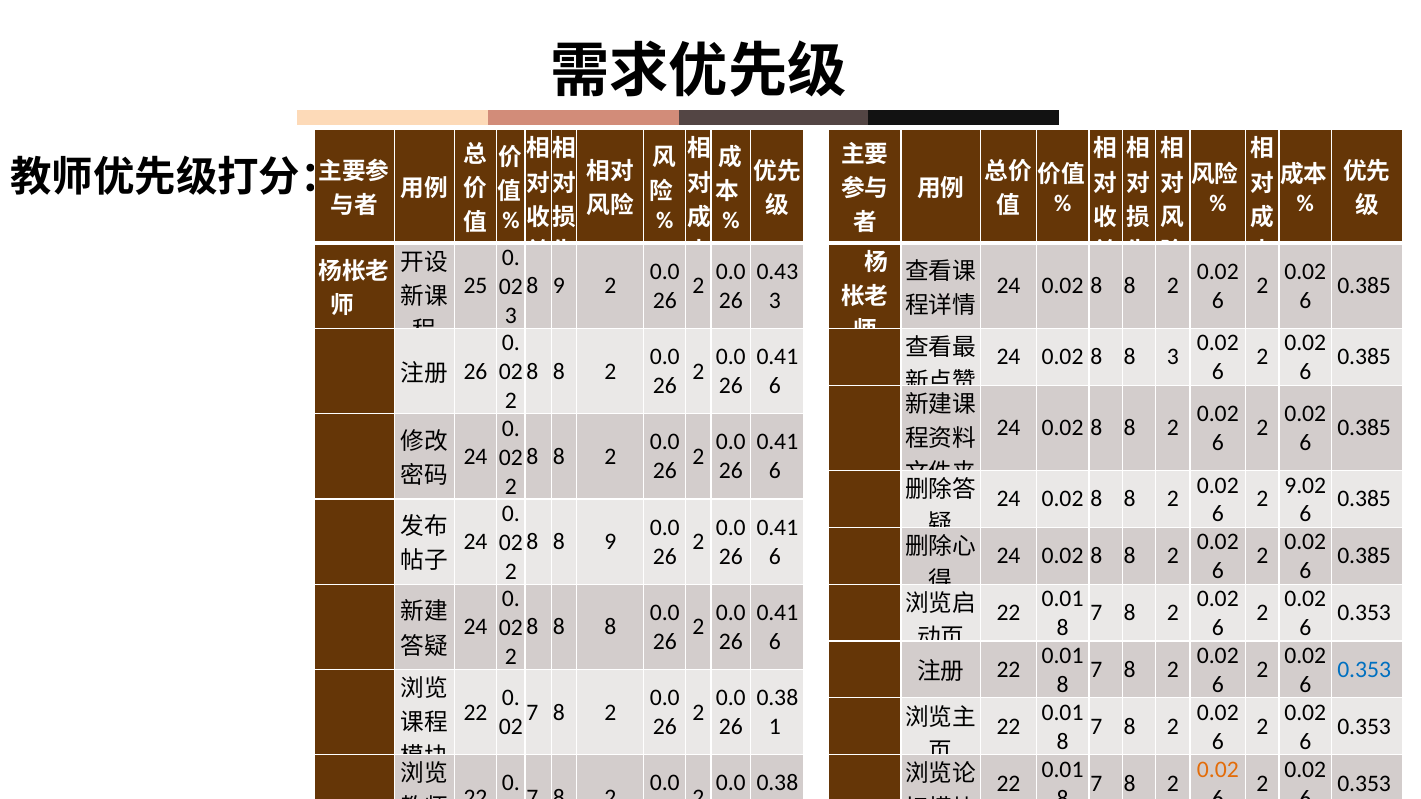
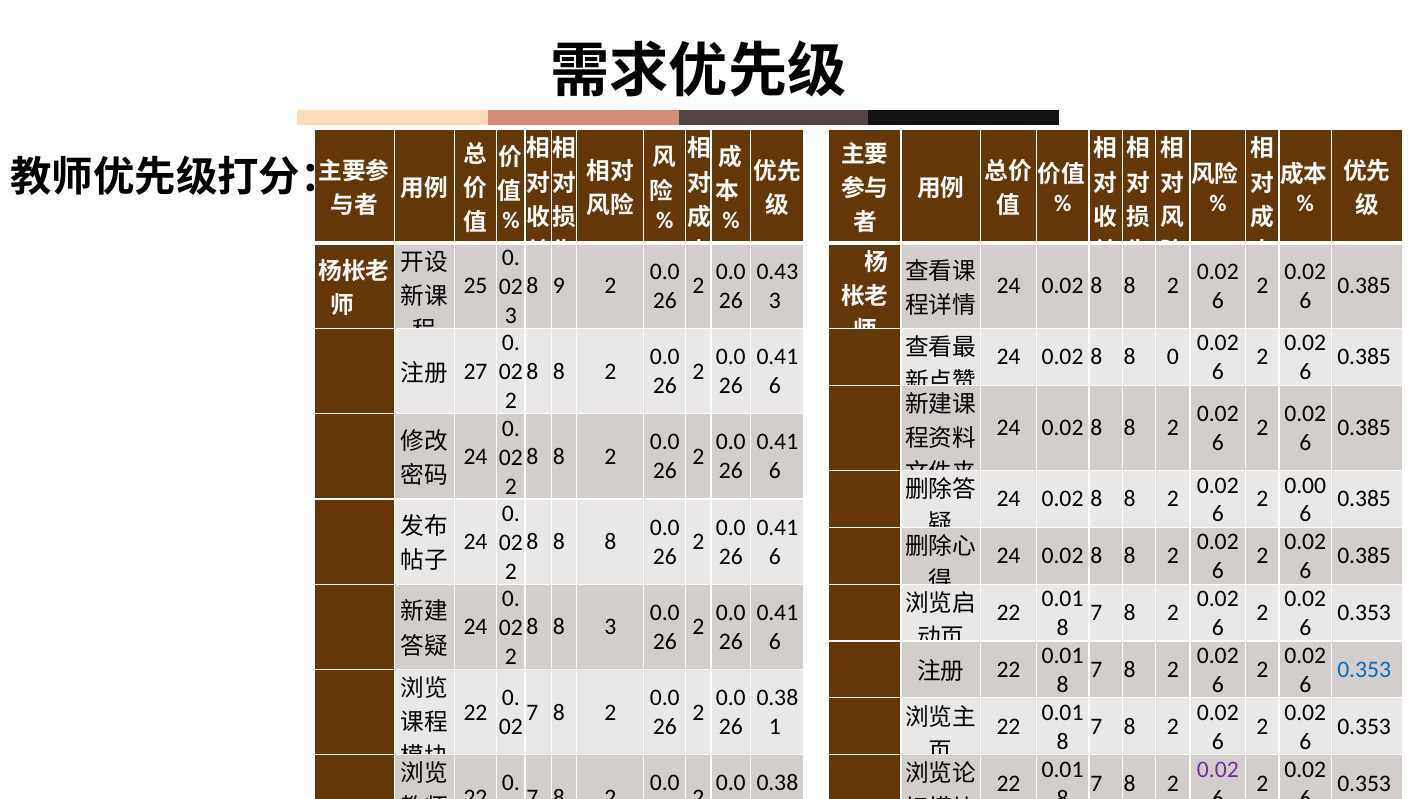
8 3: 3 -> 0 (1173, 357)
26: 26 -> 27 (476, 371)
9.02: 9.02 -> 0.00 (1305, 485)
8 8 9: 9 -> 8 (610, 542)
8 8 8: 8 -> 3 (610, 627)
0.02 colour: orange -> purple (1218, 770)
